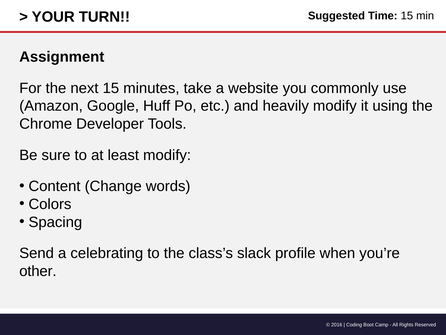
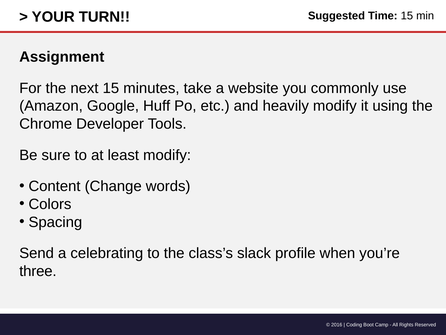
other: other -> three (38, 271)
